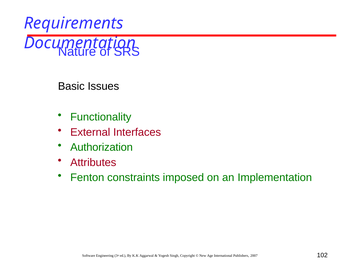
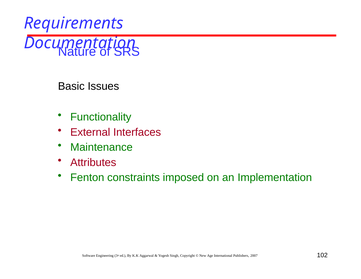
Authorization: Authorization -> Maintenance (101, 147)
